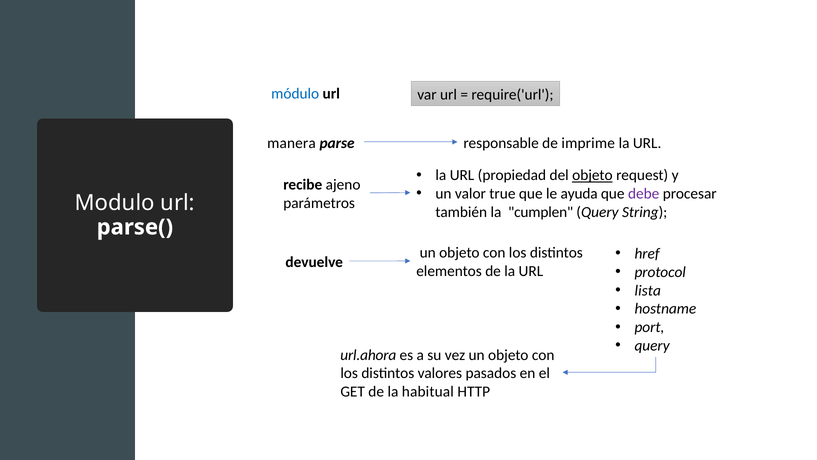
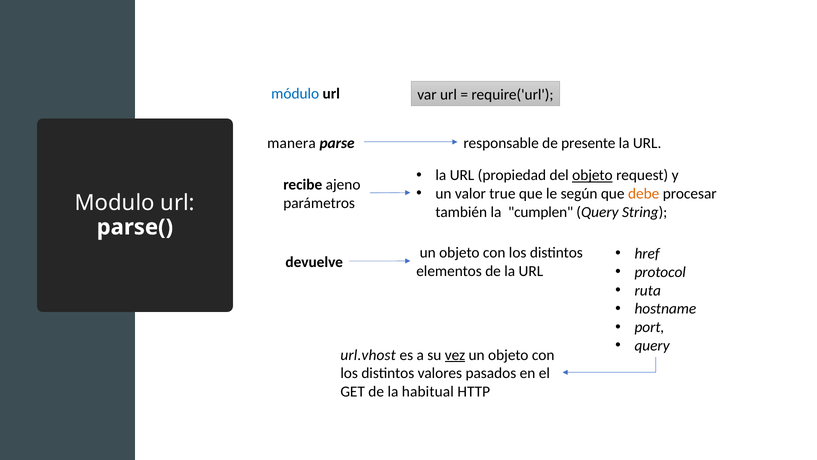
imprime: imprime -> presente (588, 143)
ayuda: ayuda -> según (579, 193)
debe colour: purple -> orange (644, 193)
lista: lista -> ruta (648, 290)
url.ahora: url.ahora -> url.vhost (368, 355)
vez underline: none -> present (455, 355)
